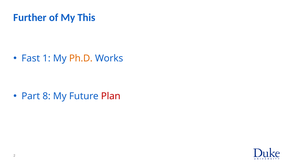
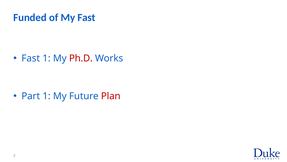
Further: Further -> Funded (30, 18)
My This: This -> Fast (86, 18)
Ph.D colour: orange -> red (81, 58)
Part 8: 8 -> 1 (47, 96)
